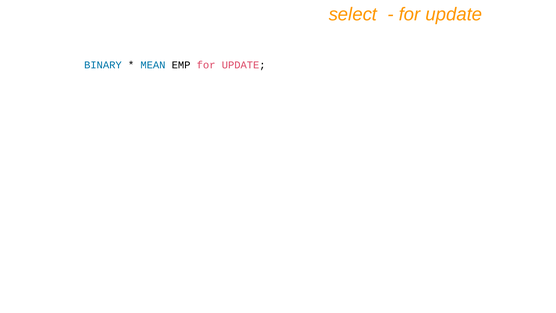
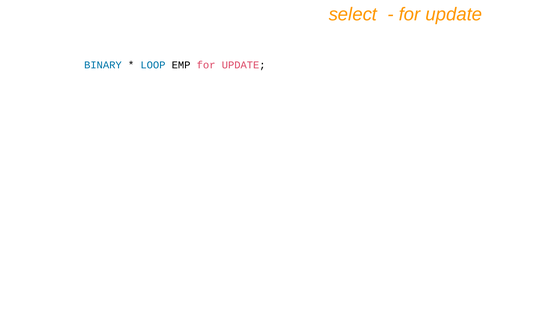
MEAN: MEAN -> LOOP (153, 65)
